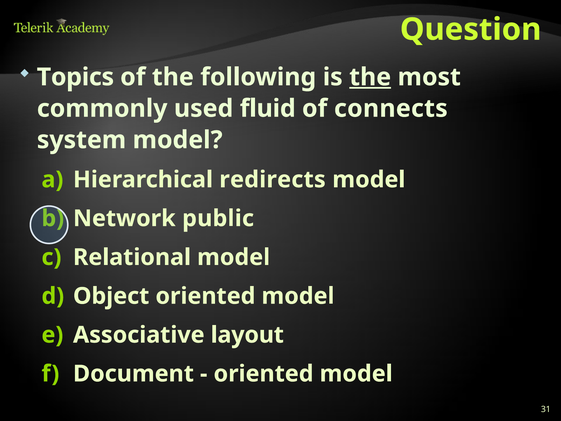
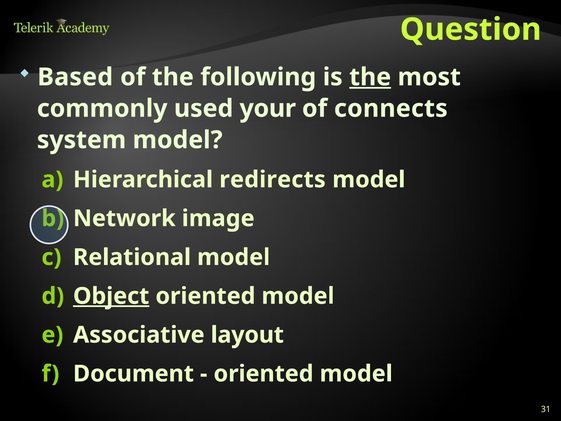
Topics: Topics -> Based (75, 77)
fluid: fluid -> your (268, 108)
public: public -> image (218, 218)
Object underline: none -> present (111, 296)
